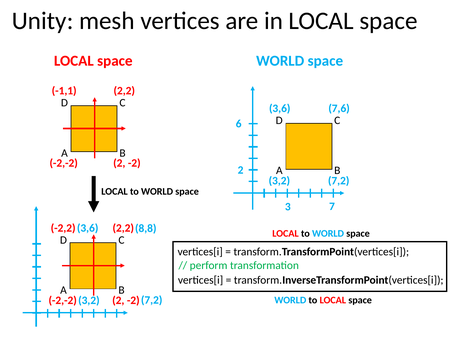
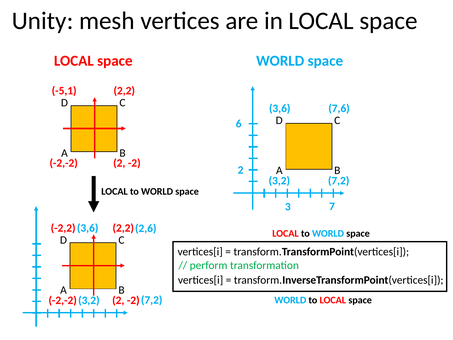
-1,1: -1,1 -> -5,1 (64, 91)
8,8: 8,8 -> 2,6 (146, 228)
